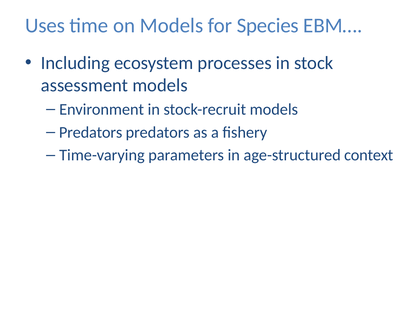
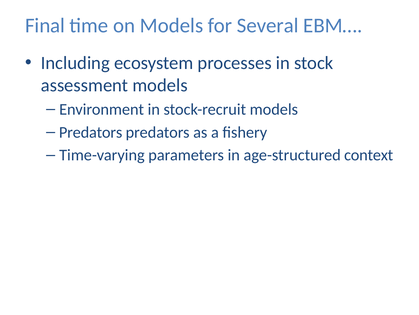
Uses: Uses -> Final (45, 26)
Species: Species -> Several (268, 26)
